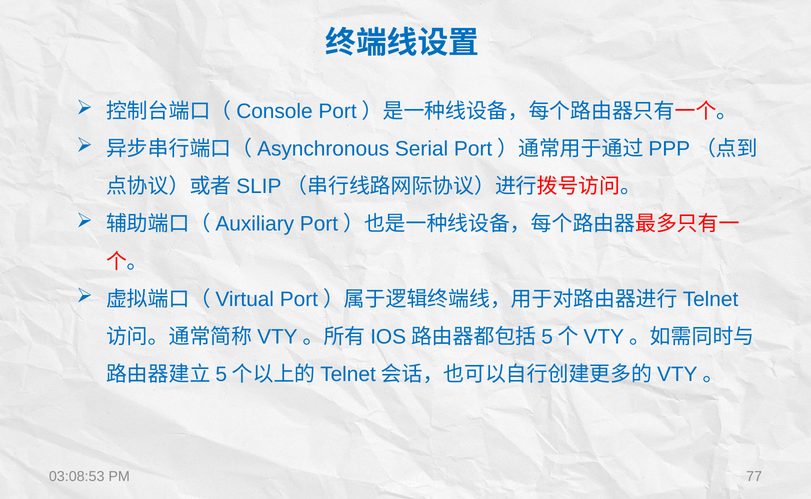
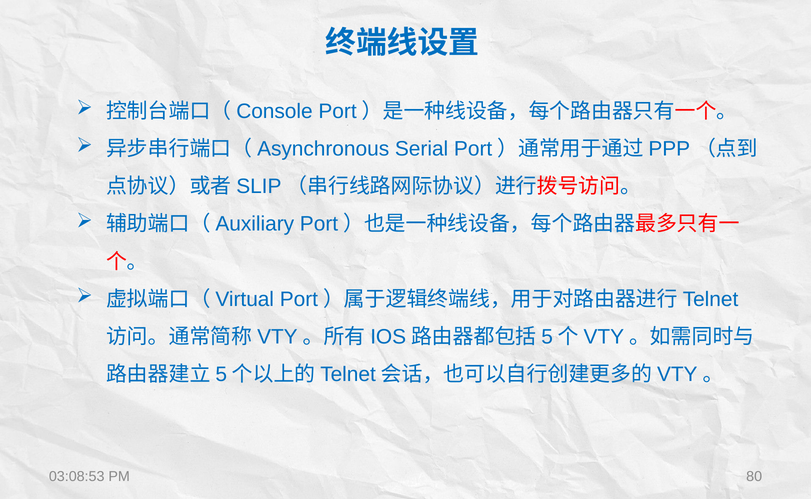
77: 77 -> 80 (754, 477)
